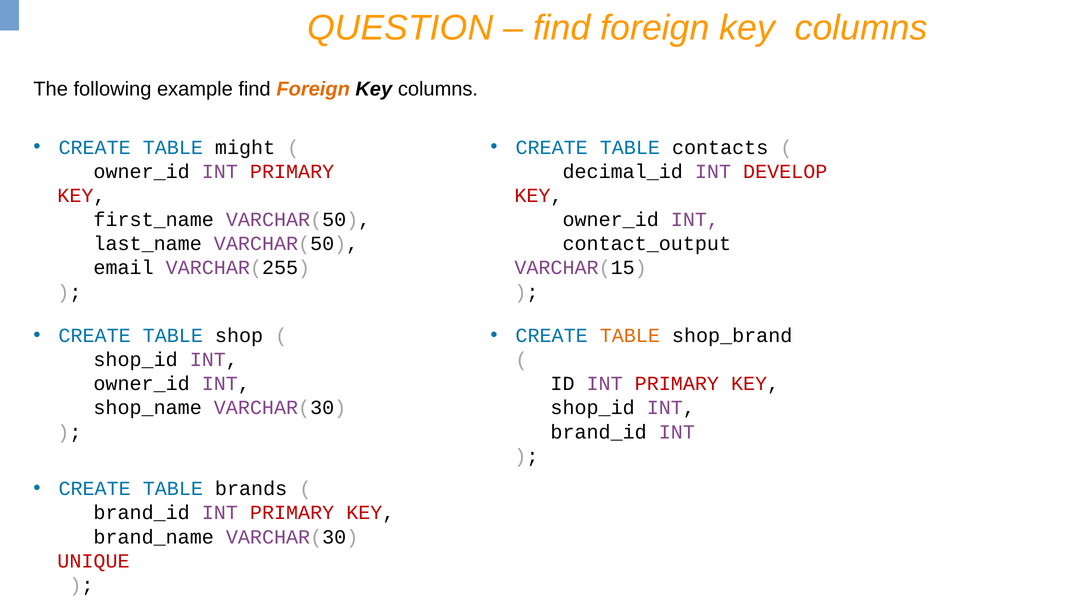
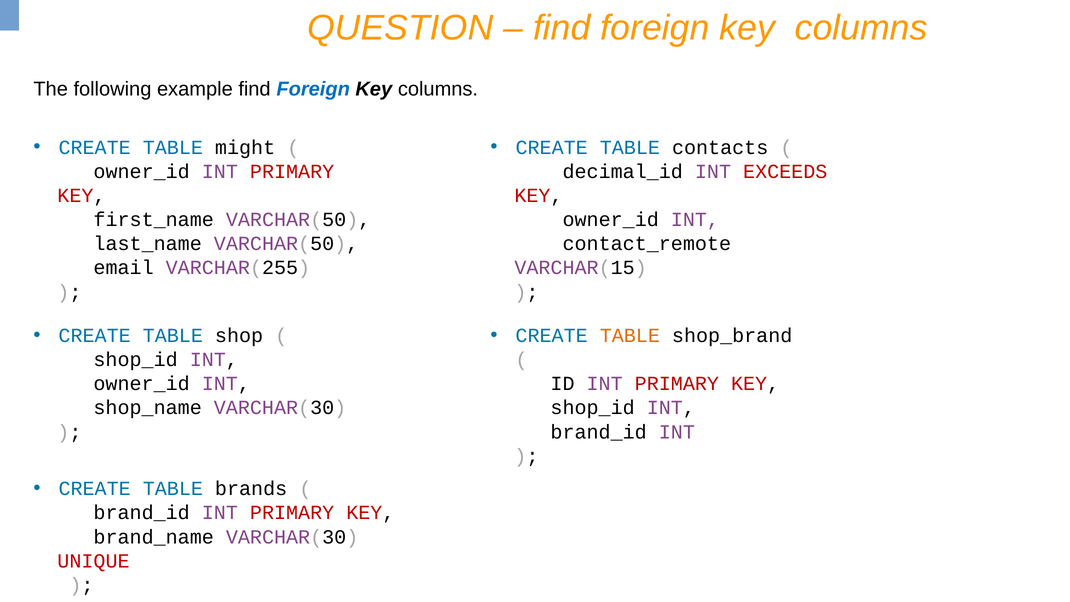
Foreign colour: orange -> blue (313, 89)
DEVELOP: DEVELOP -> EXCEEDS (785, 171)
contact_output: contact_output -> contact_remote (647, 244)
